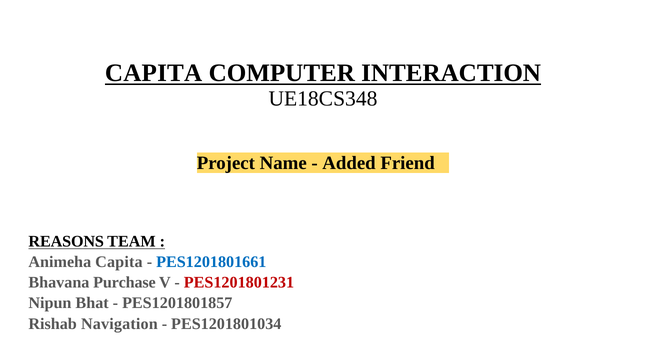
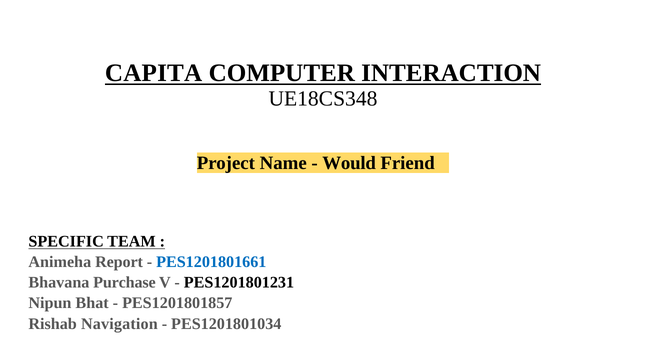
Added: Added -> Would (349, 163)
REASONS: REASONS -> SPECIFIC (66, 242)
Animeha Capita: Capita -> Report (119, 262)
PES1201801231 colour: red -> black (239, 283)
